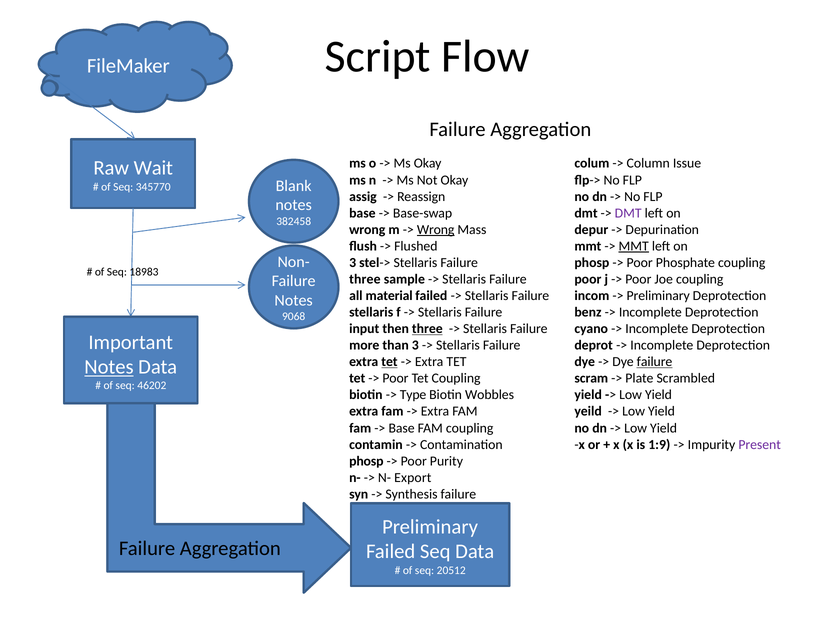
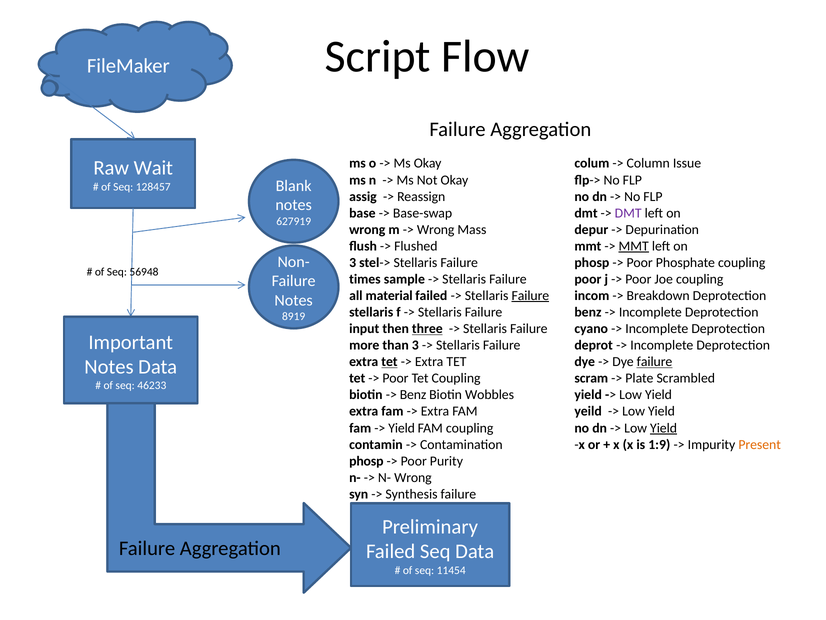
345770: 345770 -> 128457 (153, 187)
382458: 382458 -> 627919 (294, 221)
Wrong underline: present -> none (436, 229)
18983: 18983 -> 56948 (144, 272)
three: three -> times (365, 279)
Failure underline: none -> present (530, 295)
Preliminary: Preliminary -> Breakdown (658, 295)
9068: 9068 -> 8919 (294, 316)
Notes underline: present -> none (109, 367)
46202: 46202 -> 46233 (152, 385)
Type: Type -> Benz (413, 395)
Base: Base -> Yield (402, 428)
Yield underline: none -> present (664, 428)
Present colour: purple -> orange (760, 444)
N- Export: Export -> Wrong (413, 477)
20512: 20512 -> 11454 (451, 570)
